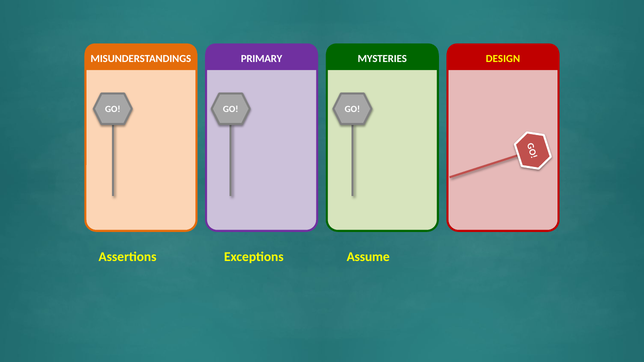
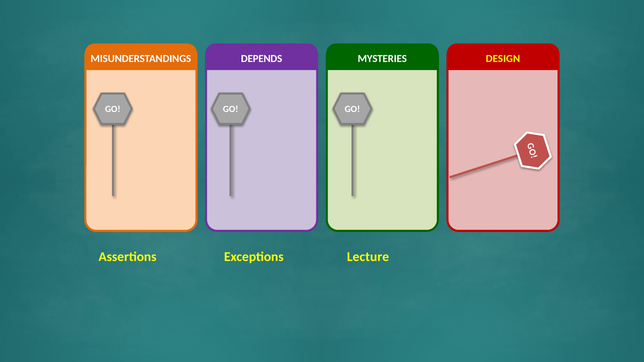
PRIMARY: PRIMARY -> DEPENDS (262, 59)
Assume: Assume -> Lecture (368, 257)
